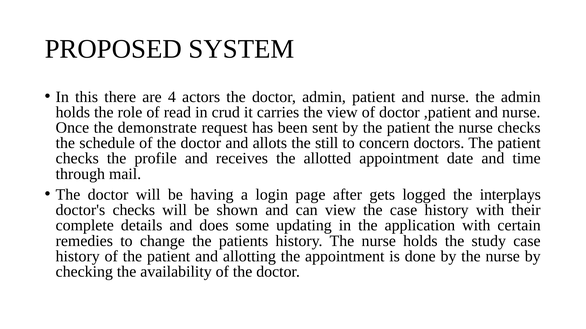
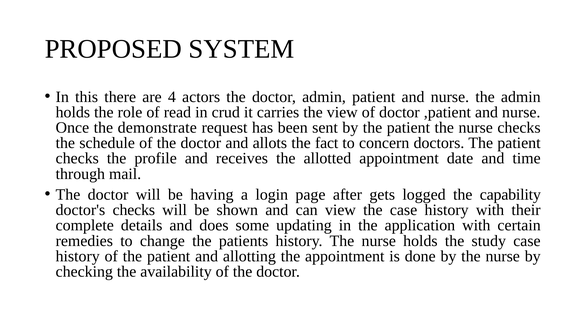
still: still -> fact (327, 143)
interplays: interplays -> capability (510, 195)
